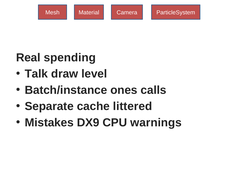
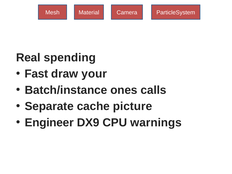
Talk: Talk -> Fast (36, 74)
level: level -> your (94, 74)
littered: littered -> picture (133, 106)
Mistakes: Mistakes -> Engineer (49, 123)
